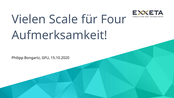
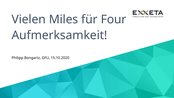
Scale: Scale -> Miles (64, 19)
